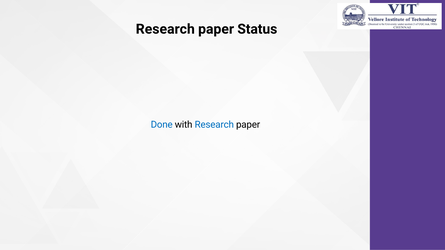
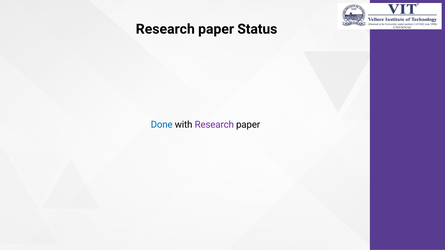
Research colour: blue -> purple (214, 125)
